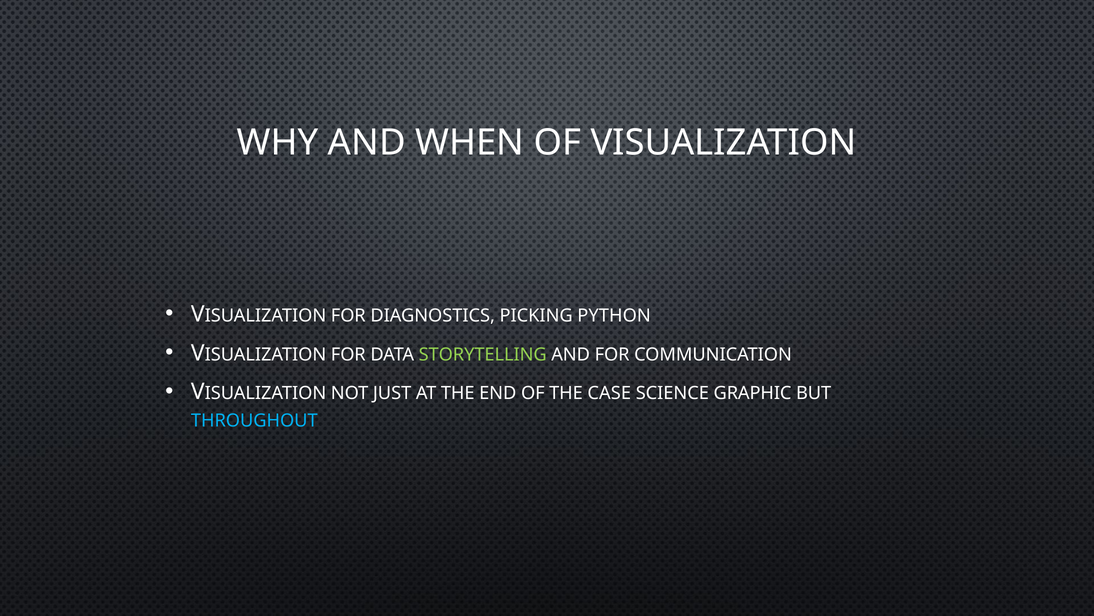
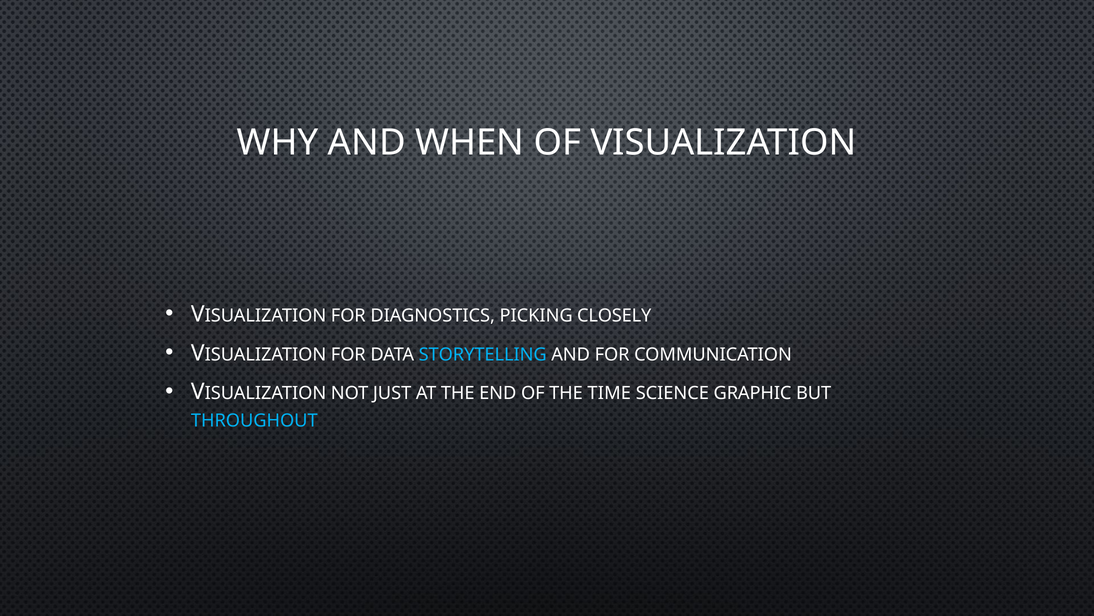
PYTHON: PYTHON -> CLOSELY (614, 315)
STORYTELLING colour: light green -> light blue (483, 354)
CASE: CASE -> TIME (609, 393)
